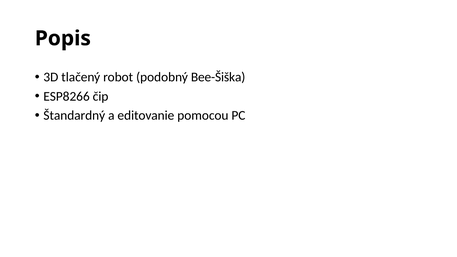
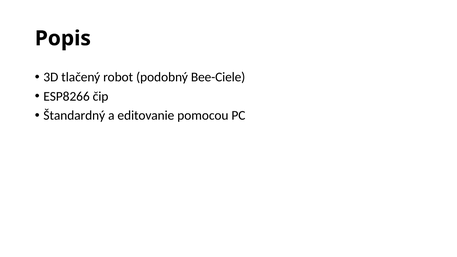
Bee-Šiška: Bee-Šiška -> Bee-Ciele (218, 77)
